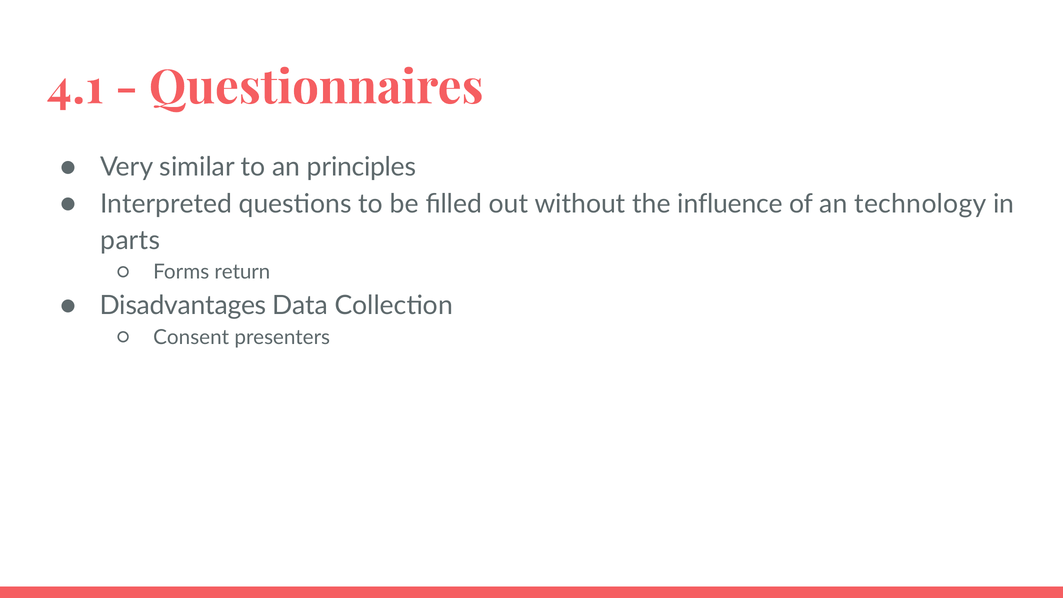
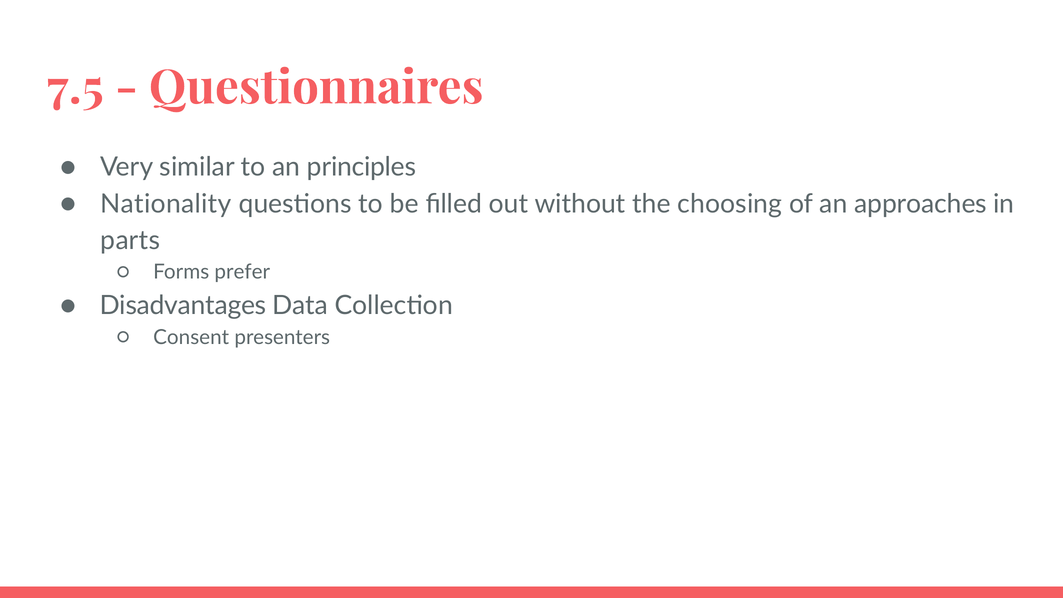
4.1: 4.1 -> 7.5 (75, 88)
Interpreted: Interpreted -> Nationality (166, 204)
influence: influence -> choosing (730, 204)
technology: technology -> approaches (921, 204)
return: return -> prefer (242, 272)
